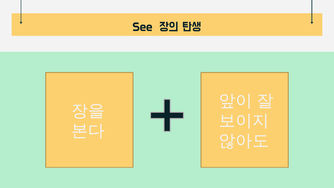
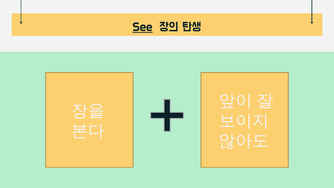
See underline: none -> present (142, 27)
